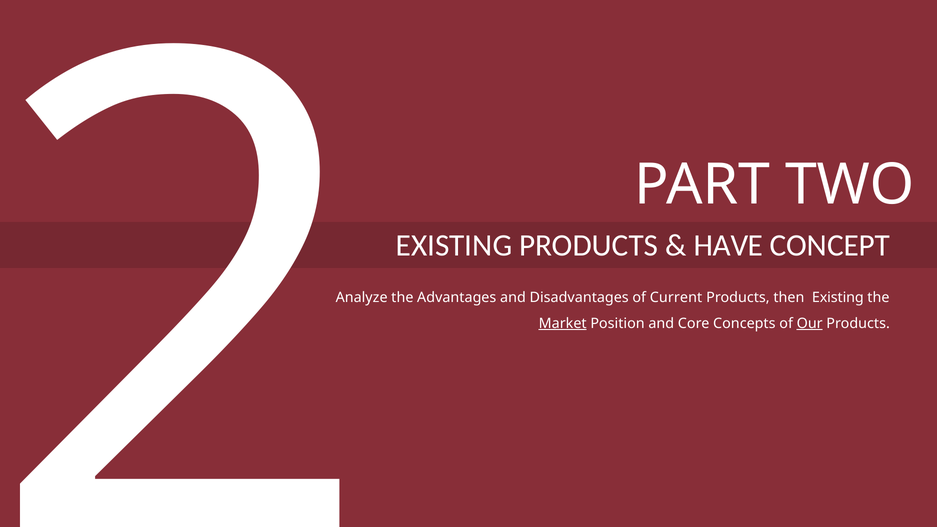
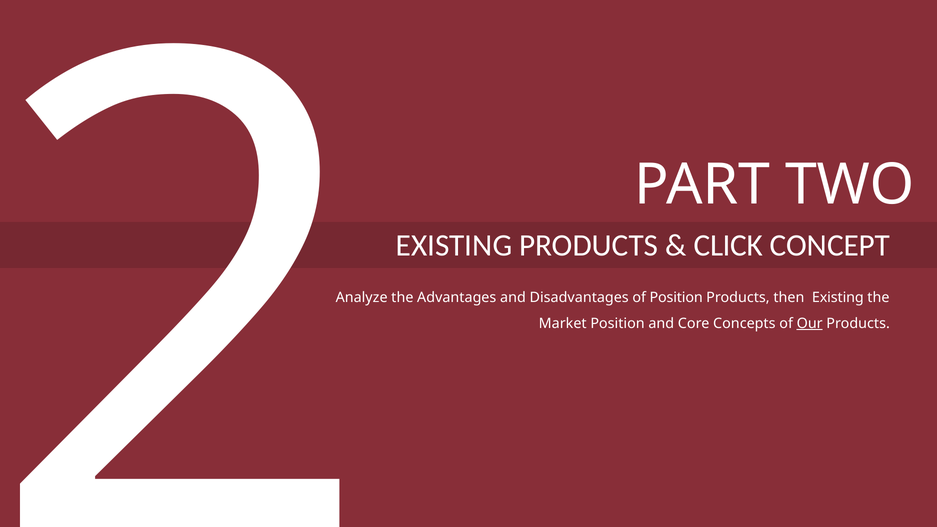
HAVE: HAVE -> CLICK (728, 245)
of Current: Current -> Position (676, 298)
Market underline: present -> none (563, 323)
